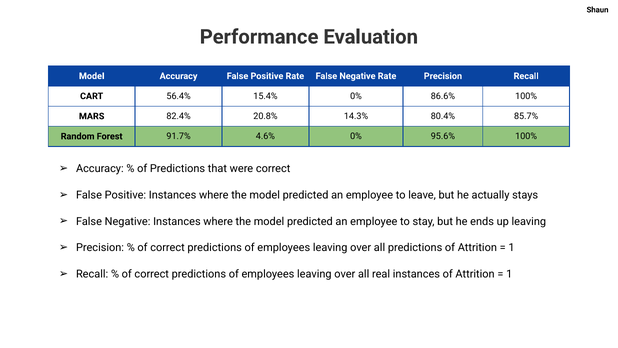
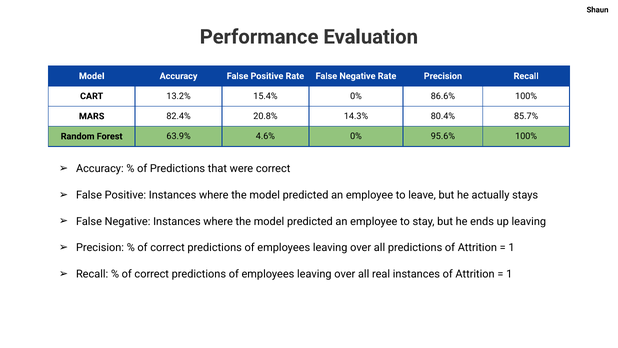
56.4%: 56.4% -> 13.2% (179, 96)
91.7%: 91.7% -> 63.9% (179, 136)
